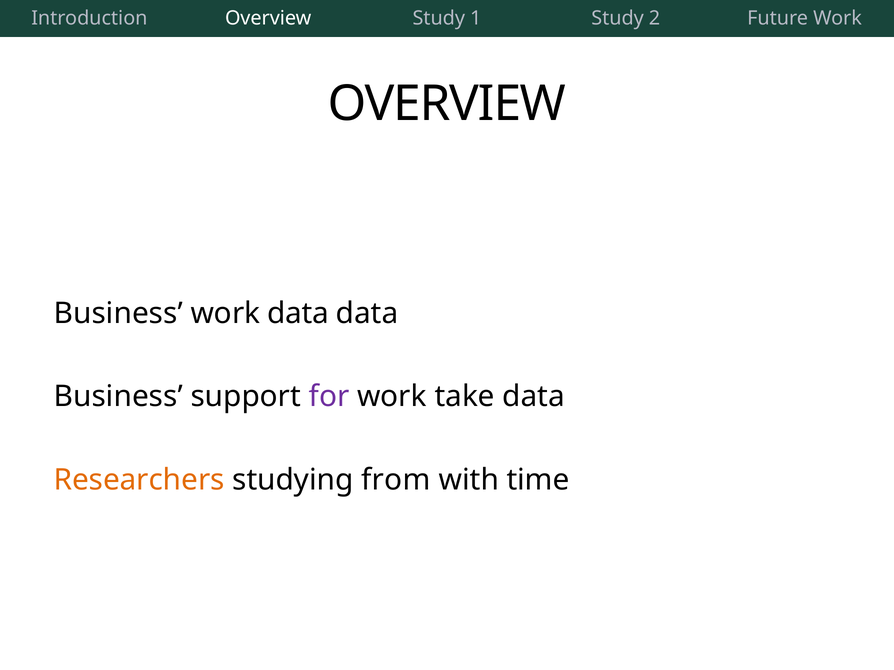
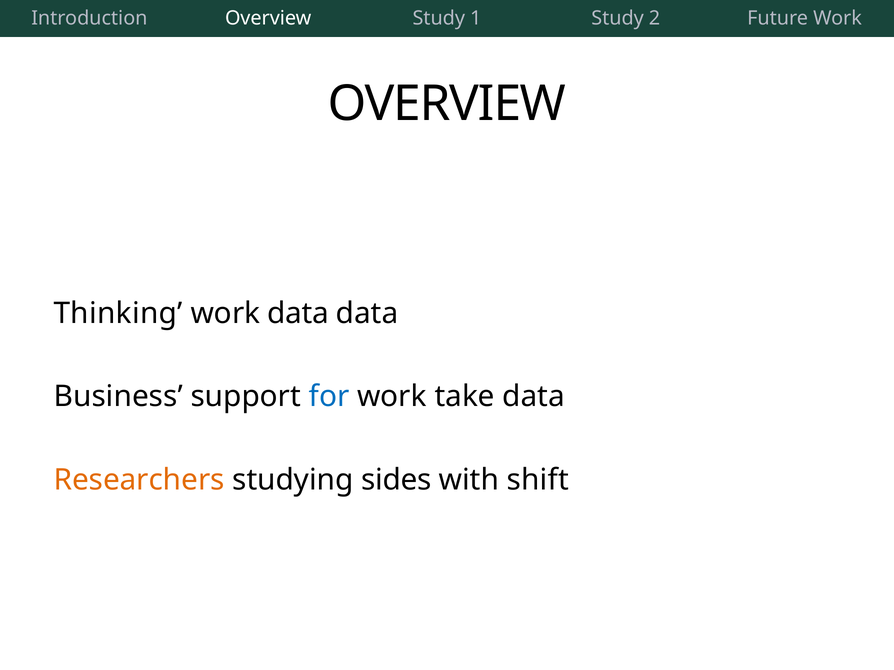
Business: Business -> Thinking (118, 314)
for colour: purple -> blue (329, 397)
from: from -> sides (396, 480)
time: time -> shift (538, 480)
